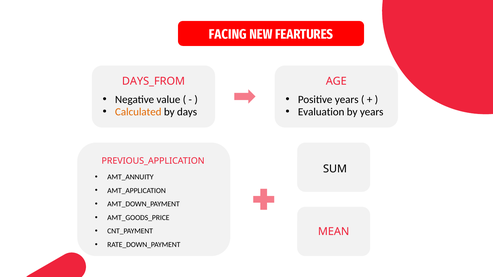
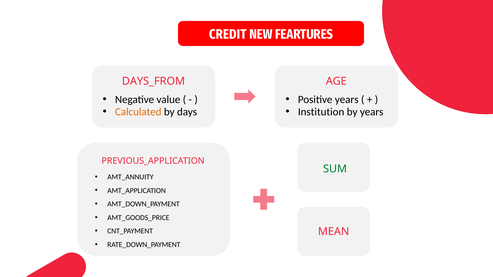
FACING: FACING -> CREDIT (228, 34)
Evaluation: Evaluation -> Institution (321, 112)
SUM colour: black -> green (335, 169)
